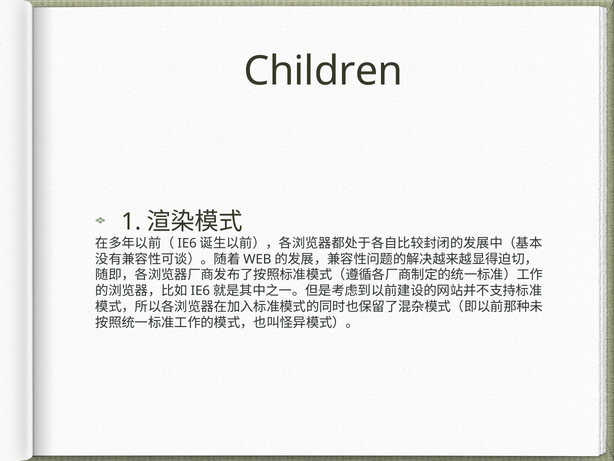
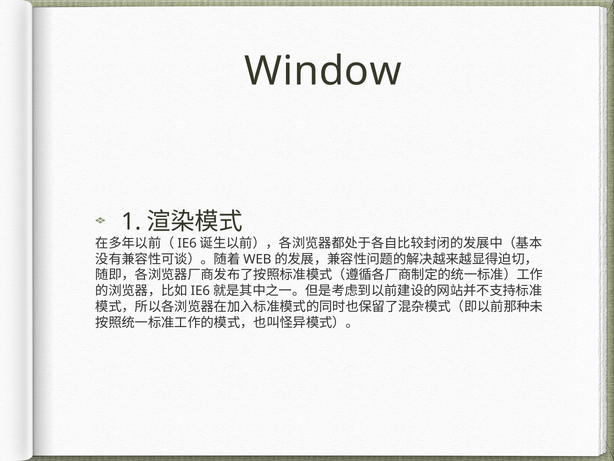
Children: Children -> Window (323, 71)
